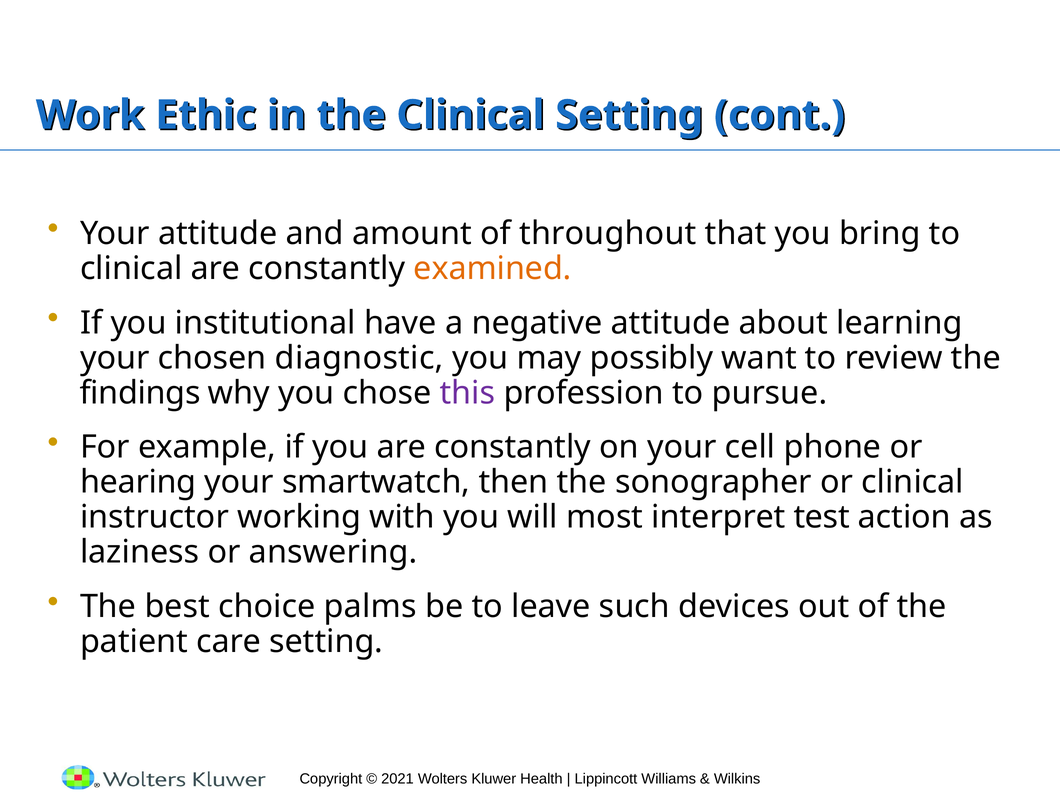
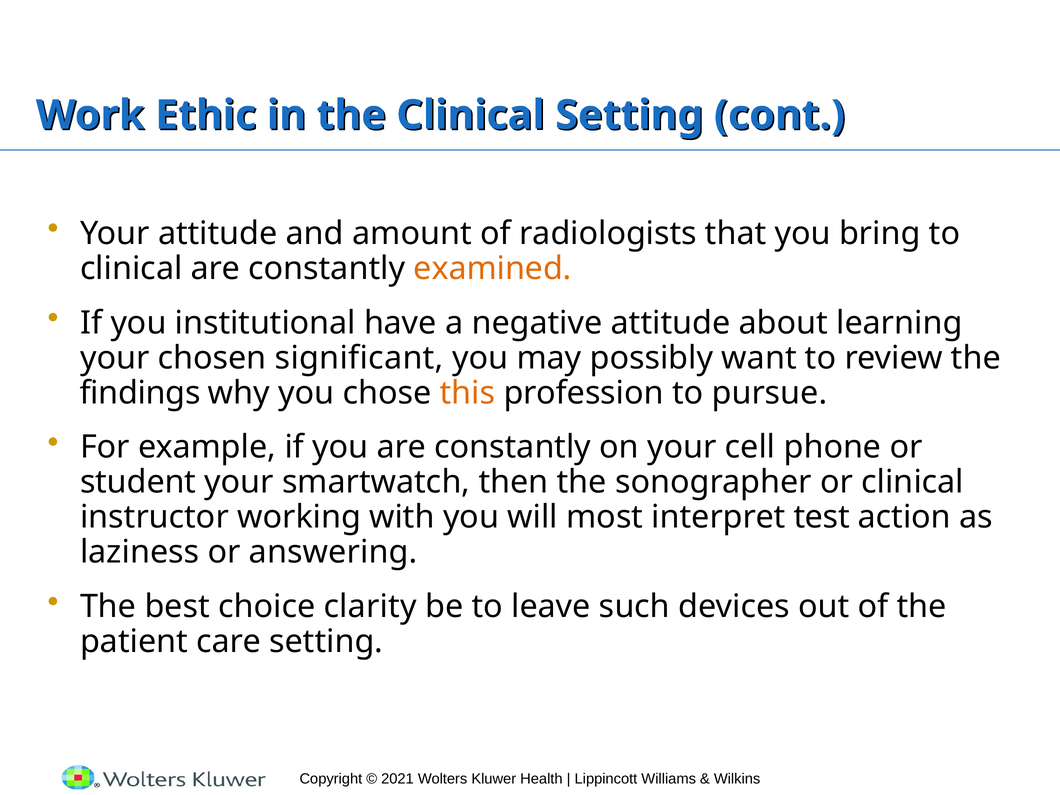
throughout: throughout -> radiologists (608, 234)
diagnostic: diagnostic -> significant (359, 358)
this colour: purple -> orange (468, 393)
hearing: hearing -> student (138, 482)
palms: palms -> clarity (370, 607)
